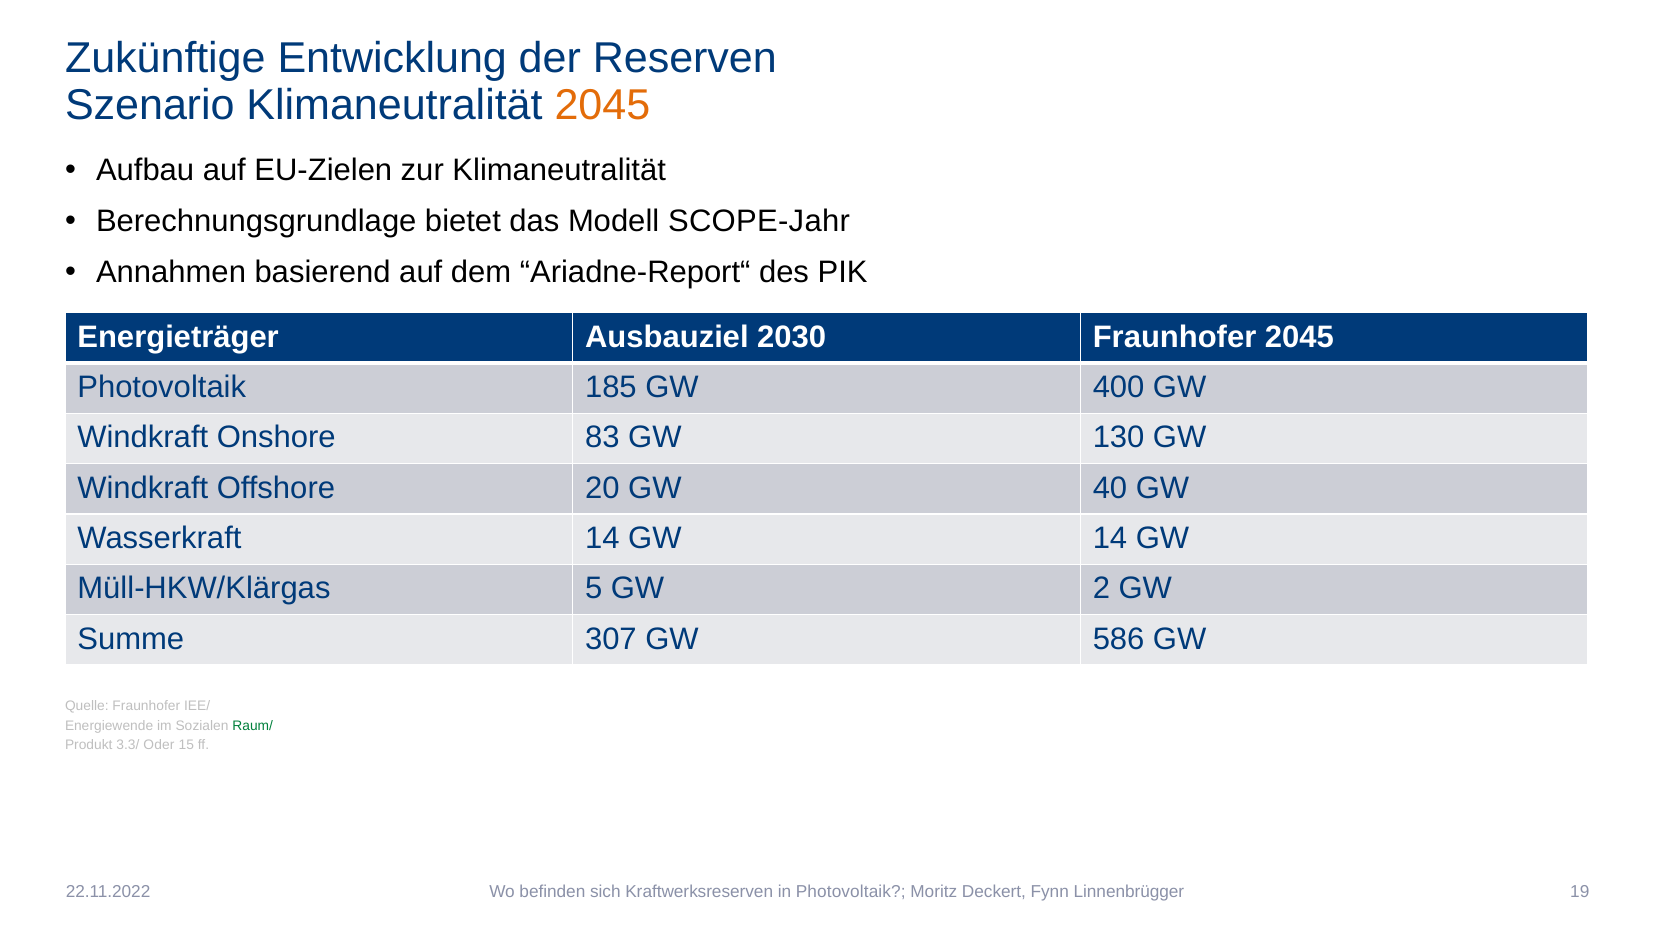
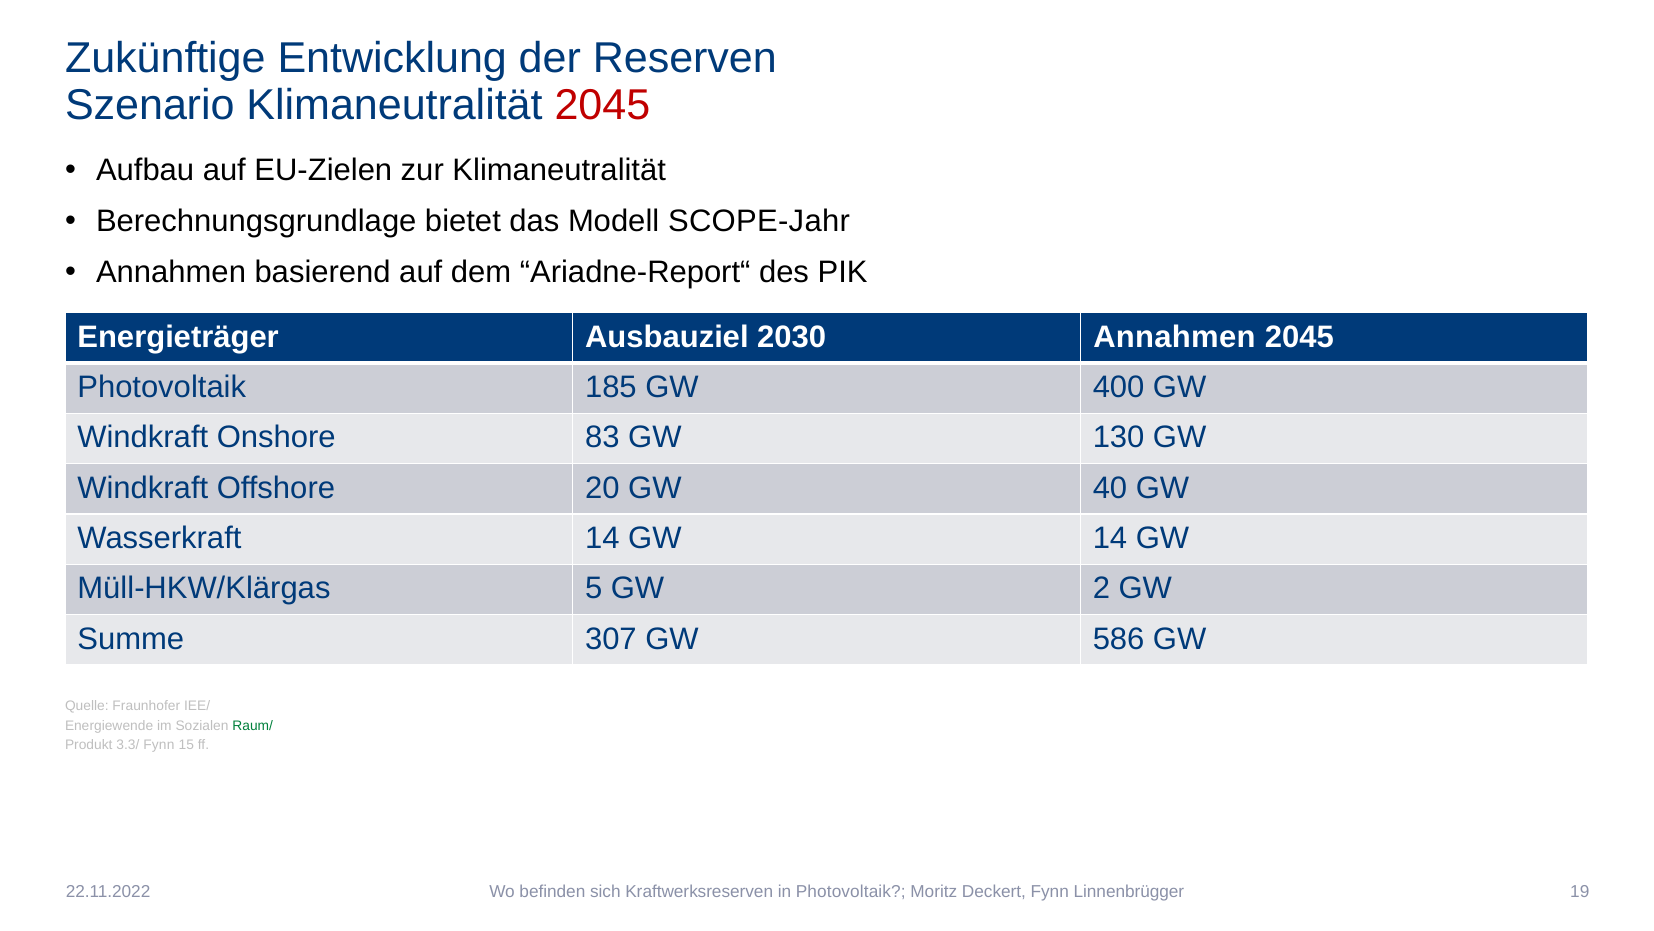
2045 colour: orange -> red (602, 105)
2030 Fraunhofer: Fraunhofer -> Annahmen (1174, 337)
3.3/ Oder: Oder -> Fynn (159, 745)
